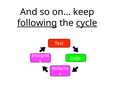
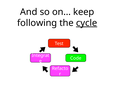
following underline: present -> none (37, 23)
